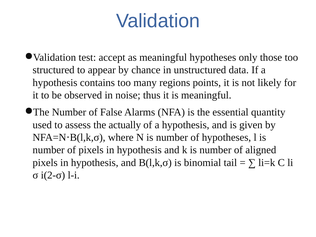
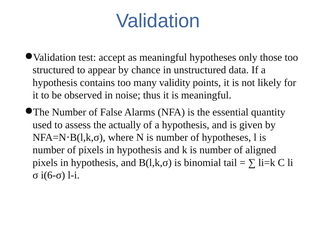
regions: regions -> validity (175, 83)
i(2-σ: i(2-σ -> i(6-σ (53, 175)
